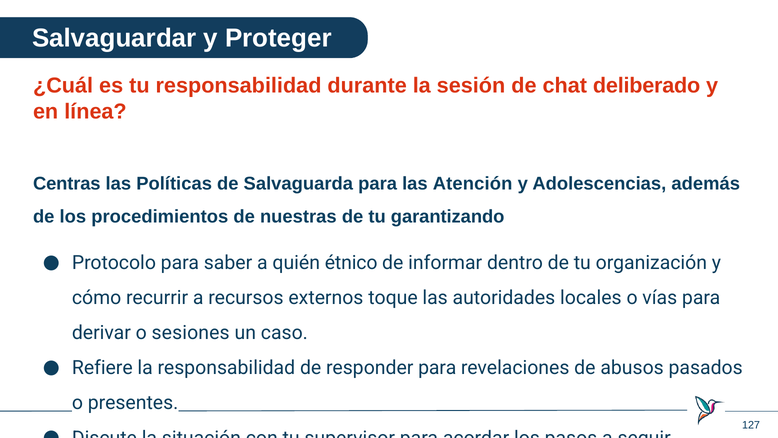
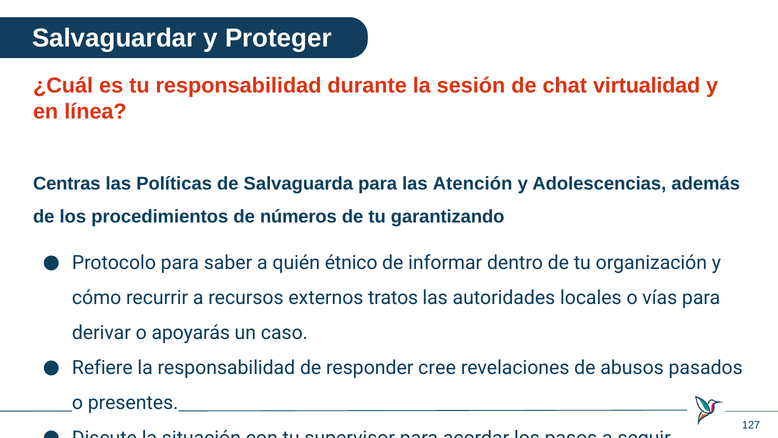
deliberado: deliberado -> virtualidad (647, 86)
nuestras: nuestras -> números (298, 216)
toque: toque -> tratos (393, 298)
sesiones: sesiones -> apoyarás (191, 333)
responder para: para -> cree (437, 368)
